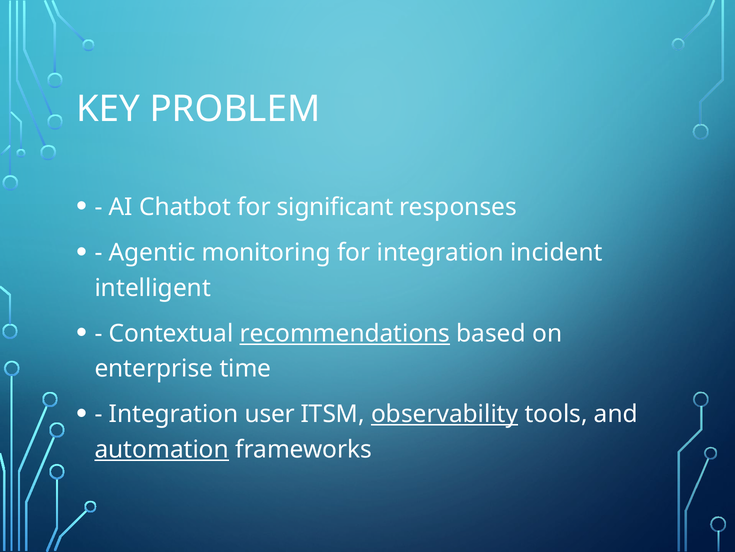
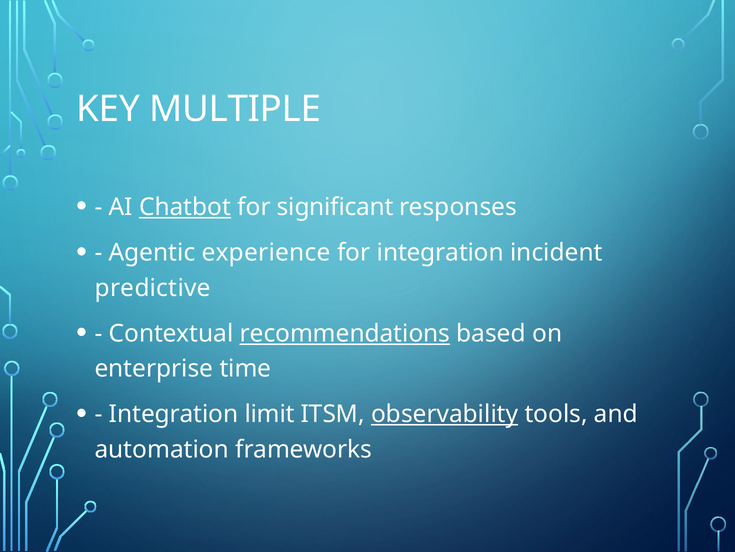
PROBLEM: PROBLEM -> MULTIPLE (235, 109)
Chatbot underline: none -> present (185, 207)
monitoring: monitoring -> experience (266, 252)
intelligent: intelligent -> predictive (153, 288)
user: user -> limit (270, 414)
automation underline: present -> none (162, 449)
